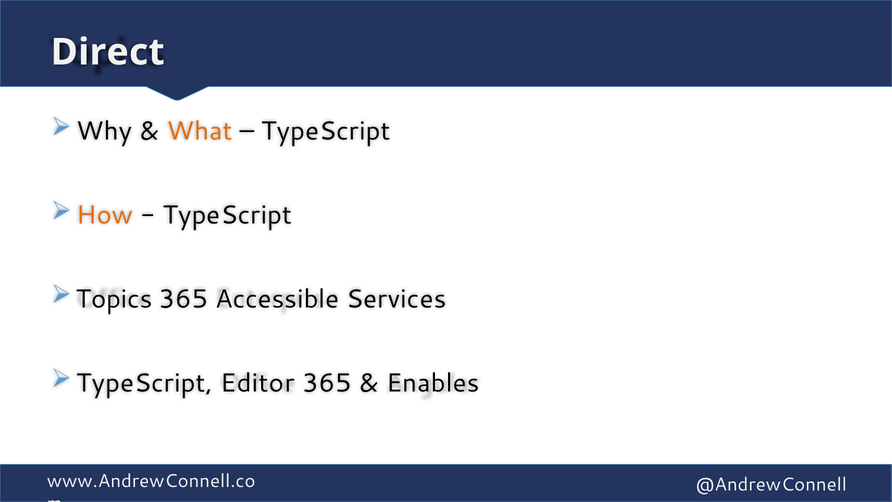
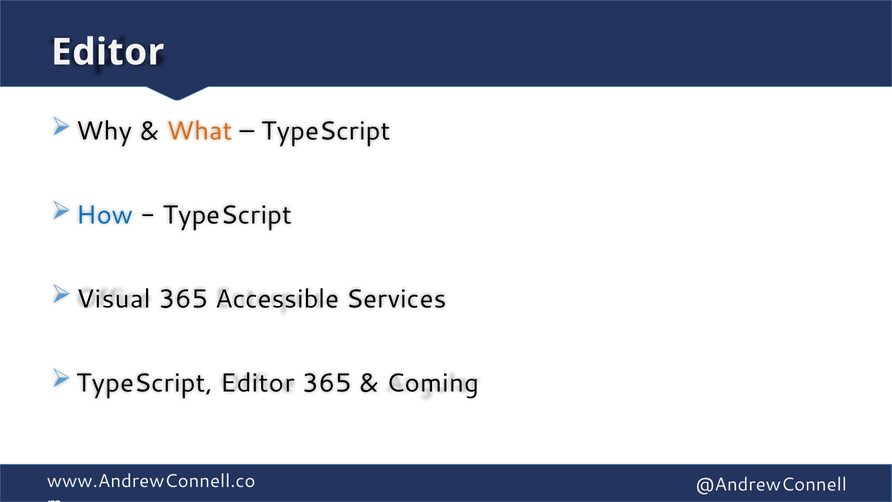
Direct: Direct -> Editor (108, 52)
How colour: orange -> blue (105, 215)
Topics: Topics -> Visual (114, 299)
Enables: Enables -> Coming (433, 383)
